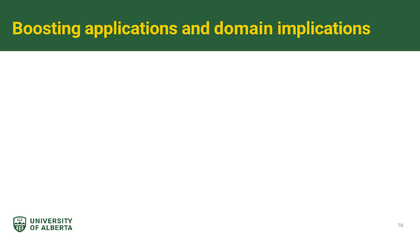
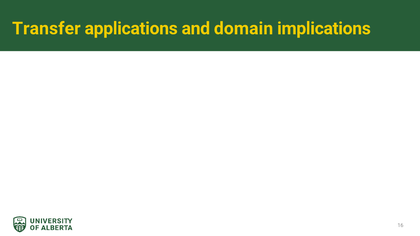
Boosting: Boosting -> Transfer (46, 29)
